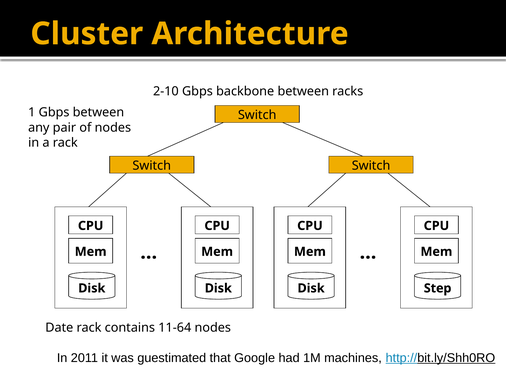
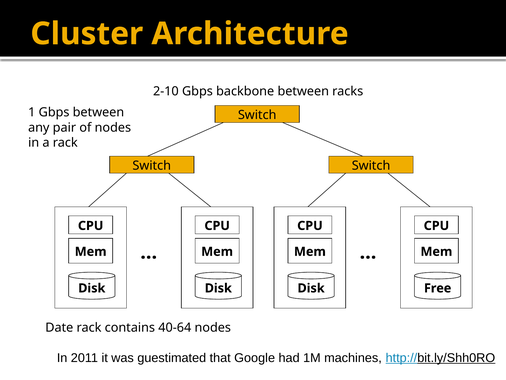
Step: Step -> Free (438, 288)
11-64: 11-64 -> 40-64 (175, 327)
